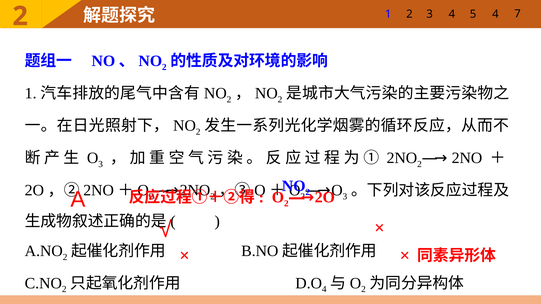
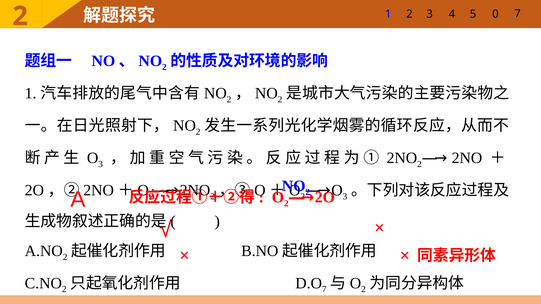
5 4: 4 -> 0 (495, 14)
4: 4 -> 7 (324, 290)
